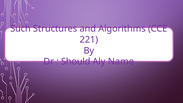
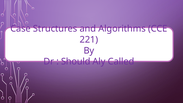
Such: Such -> Case (21, 29)
Name: Name -> Called (121, 62)
